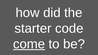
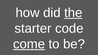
the underline: none -> present (73, 13)
